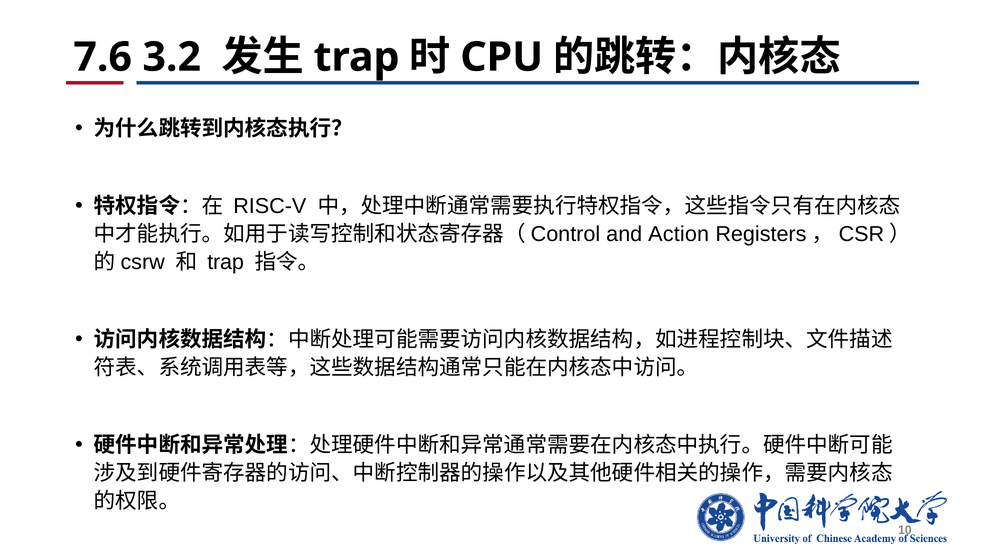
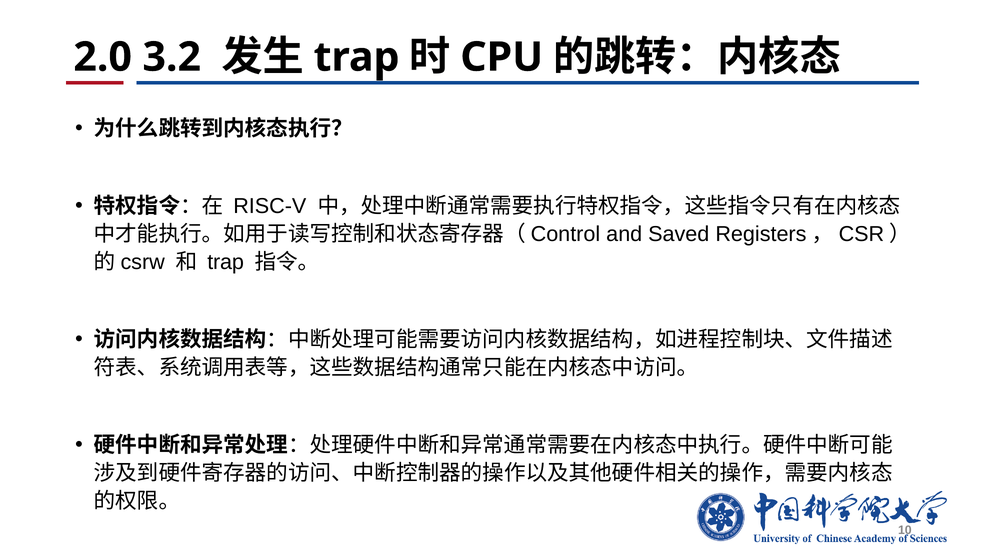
7.6: 7.6 -> 2.0 (103, 57)
Action: Action -> Saved (679, 234)
